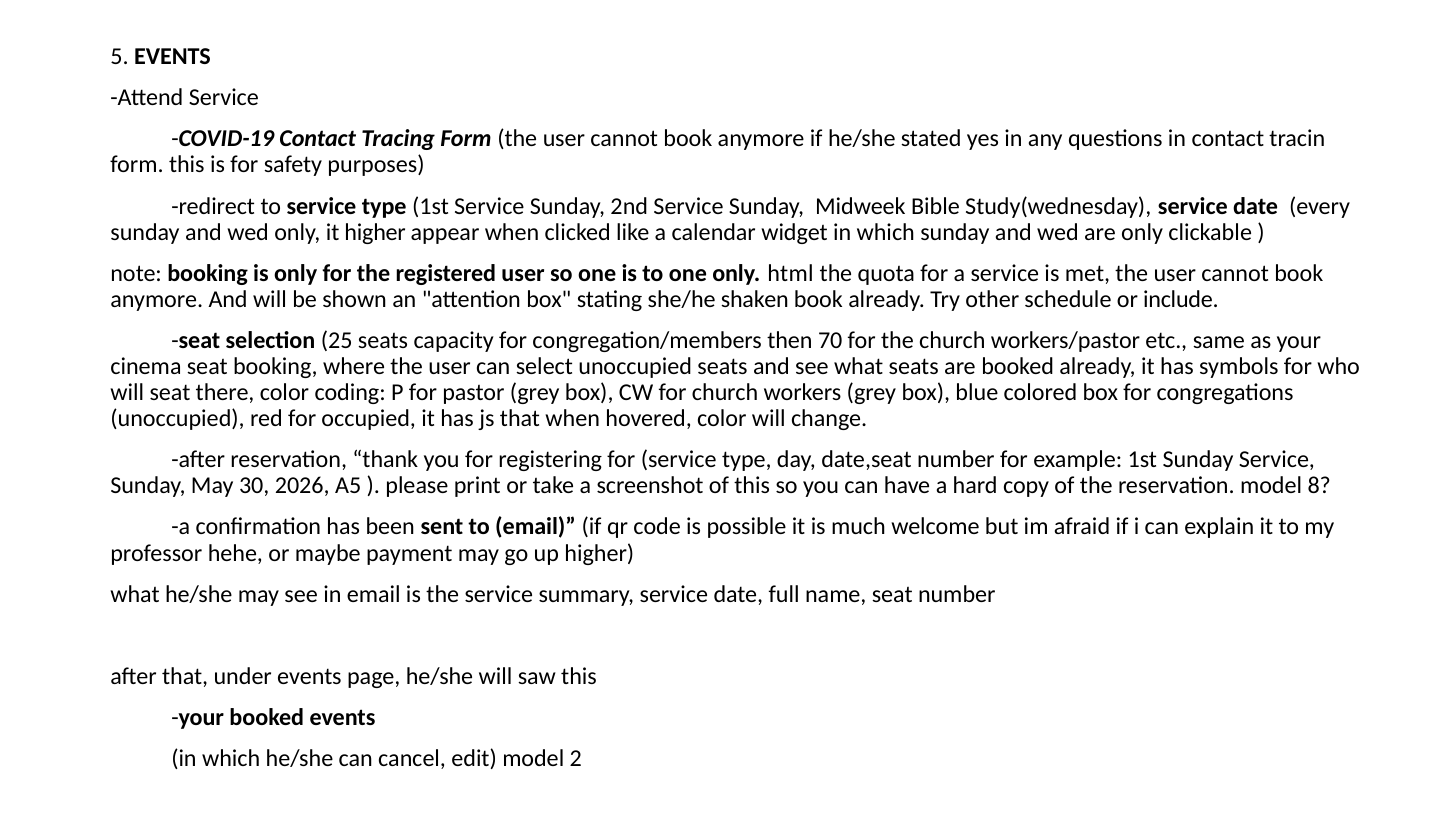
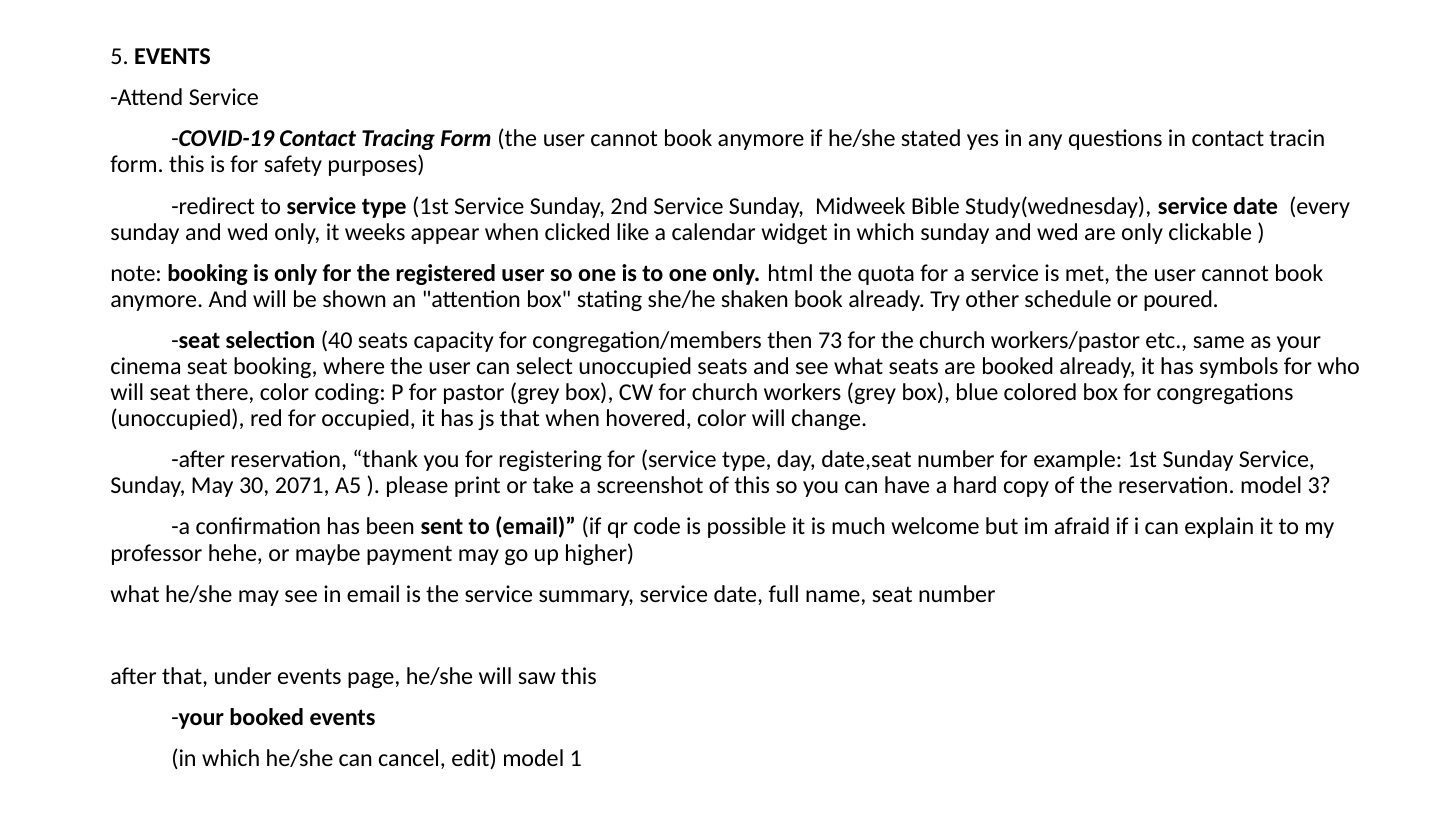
it higher: higher -> weeks (375, 232)
include: include -> poured (1181, 299)
25: 25 -> 40 (337, 341)
70: 70 -> 73 (830, 341)
2026: 2026 -> 2071 (302, 486)
8: 8 -> 3 (1319, 486)
2: 2 -> 1 (576, 759)
